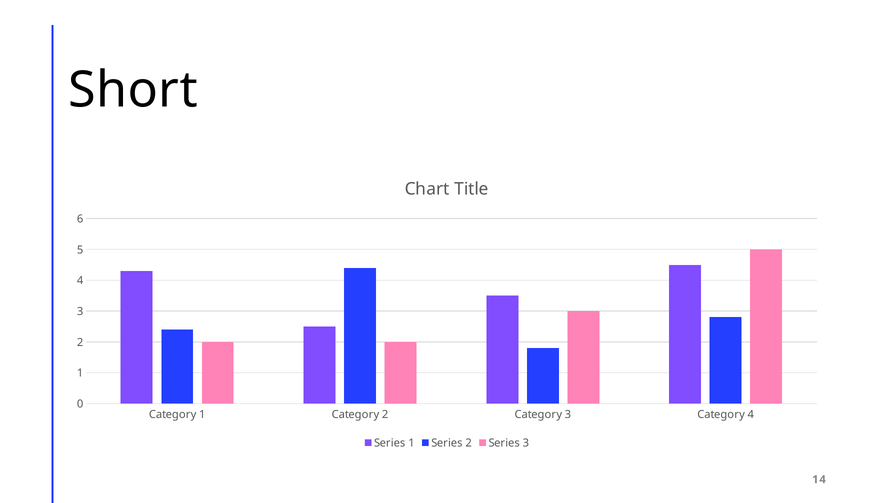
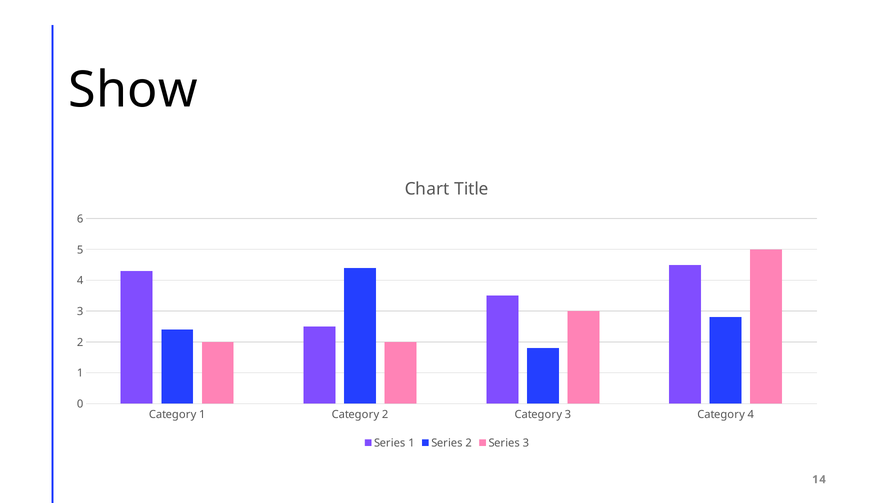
Short: Short -> Show (133, 90)
